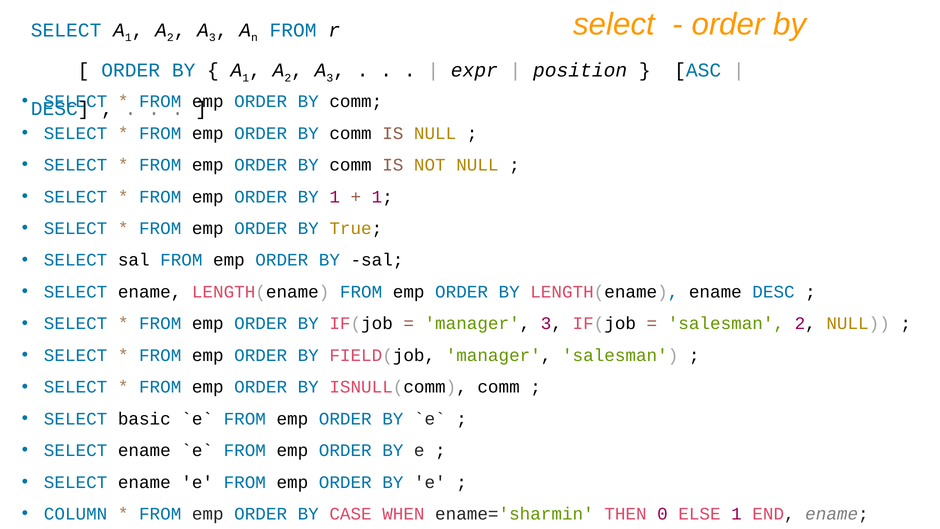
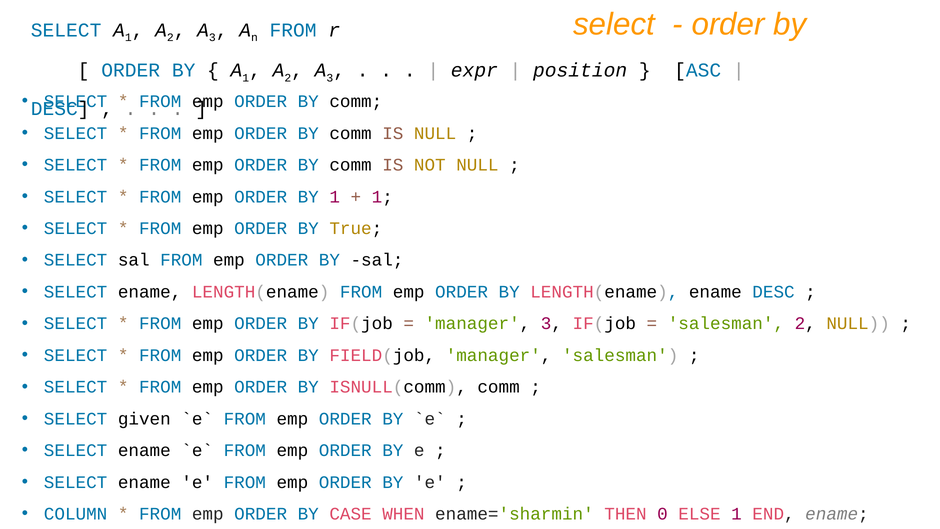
basic: basic -> given (144, 419)
